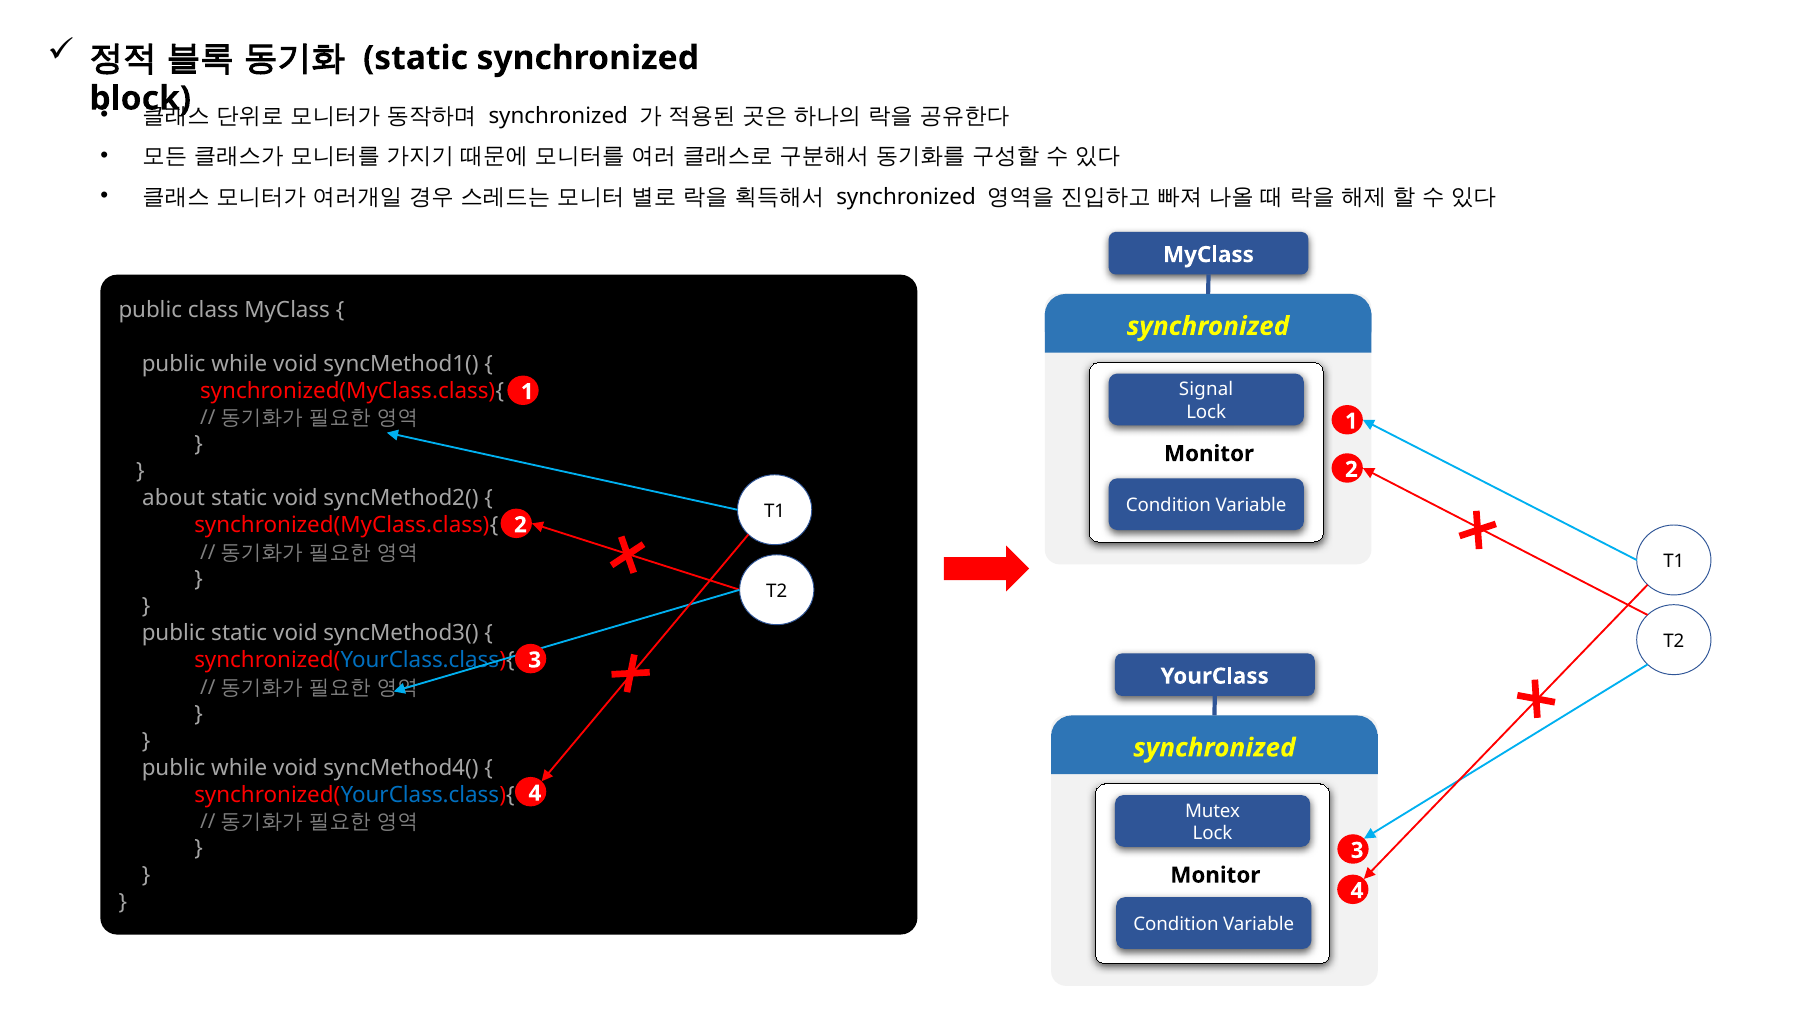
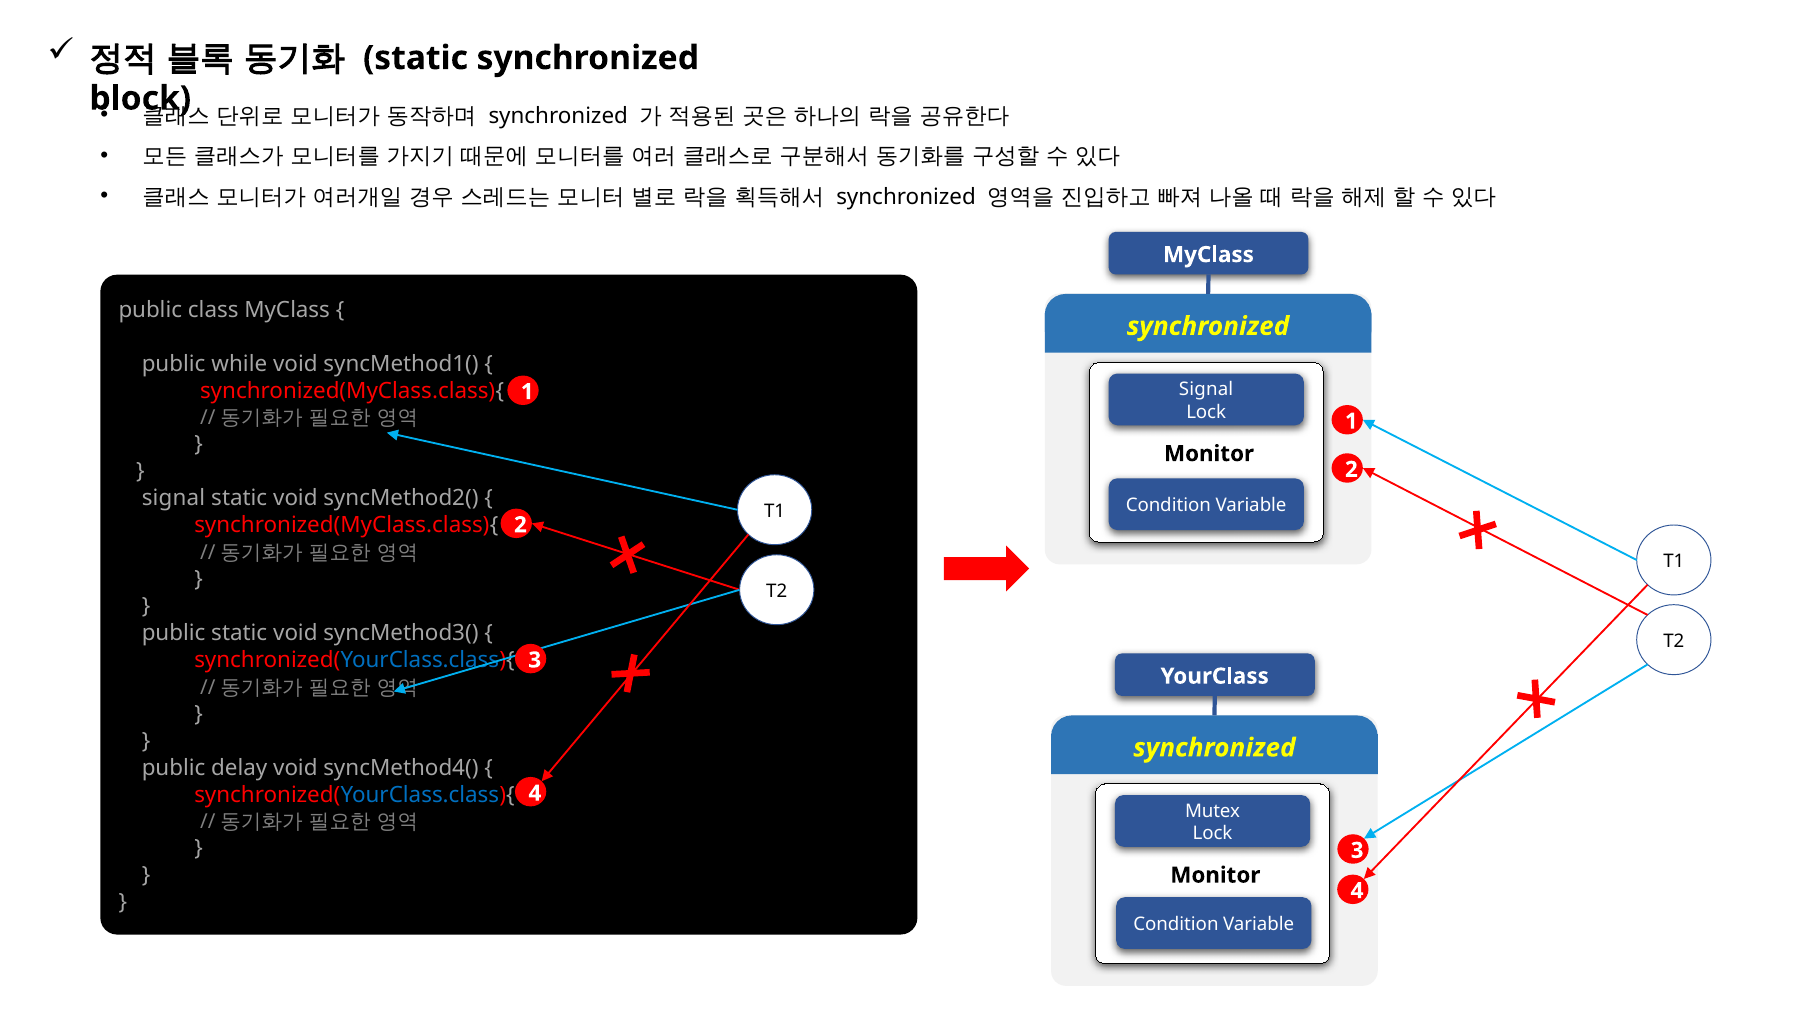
about: about -> signal (174, 498)
while: while -> delay (239, 767)
